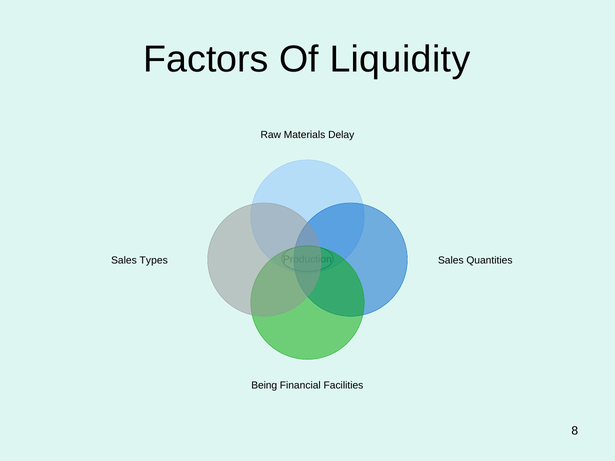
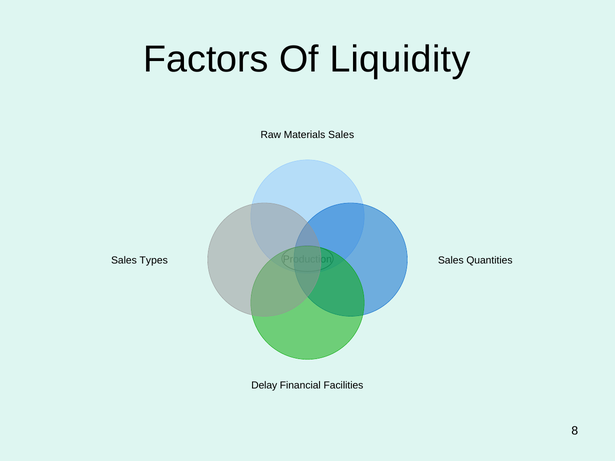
Materials Delay: Delay -> Sales (341, 135)
Being: Being -> Delay (264, 386)
